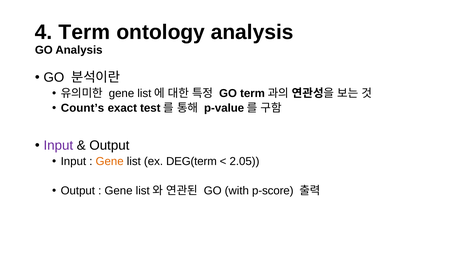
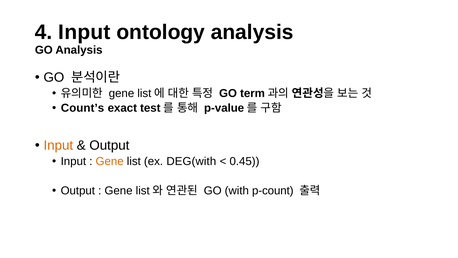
4 Term: Term -> Input (84, 32)
Input colour: purple -> orange (58, 145)
DEG(term: DEG(term -> DEG(with (191, 161)
2.05: 2.05 -> 0.45 (244, 161)
p-score: p-score -> p-count (273, 191)
